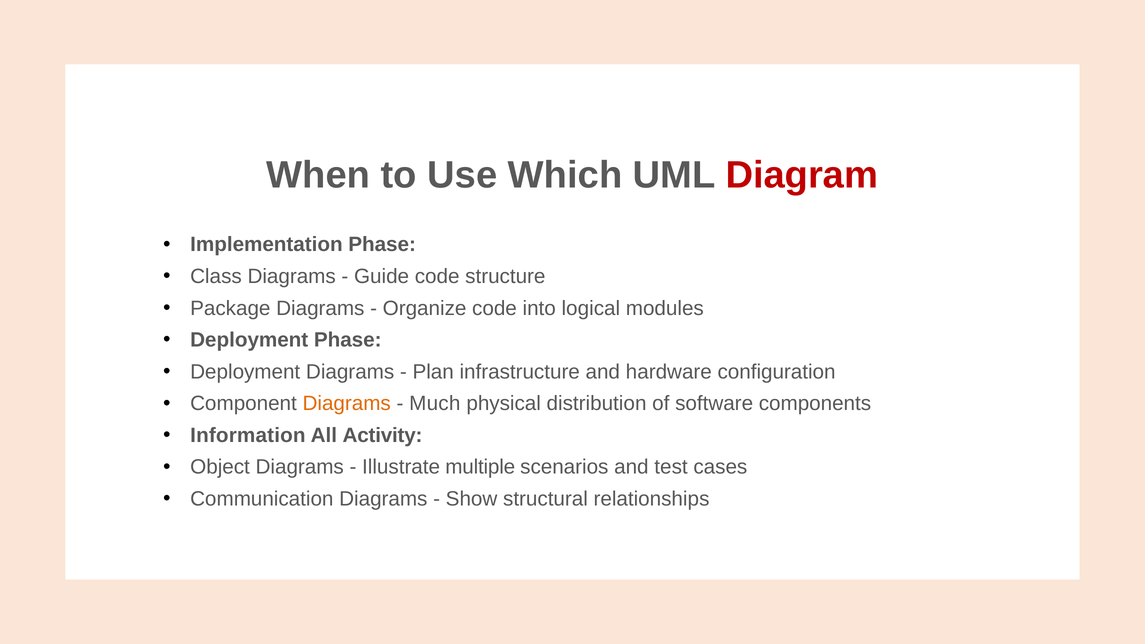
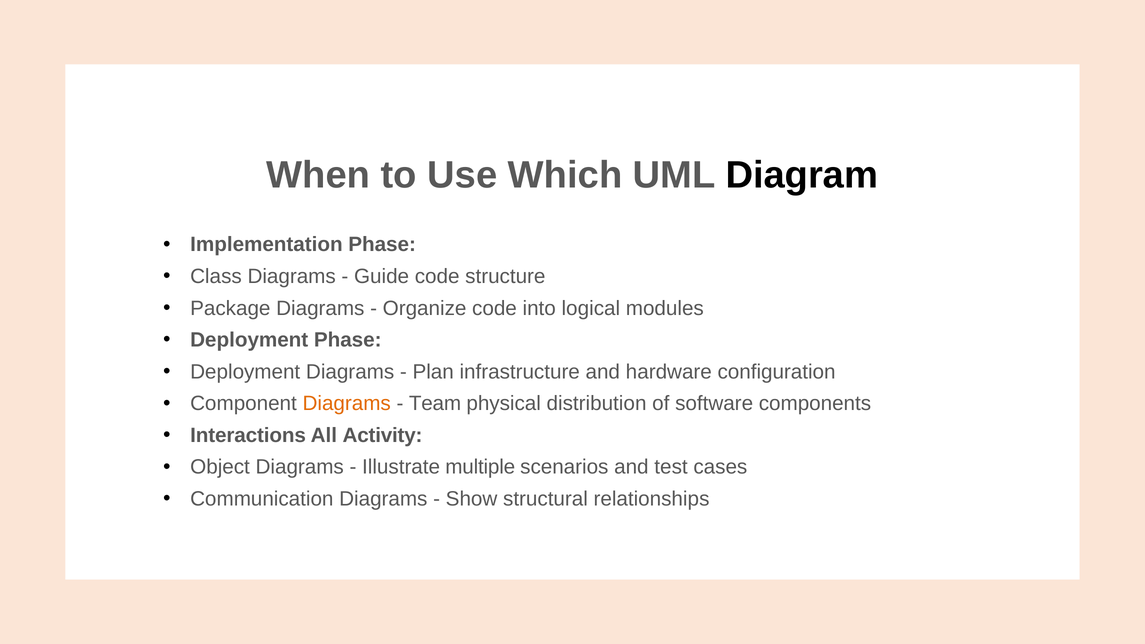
Diagram colour: red -> black (802, 175)
Much: Much -> Team (435, 404)
Information: Information -> Interactions (248, 435)
